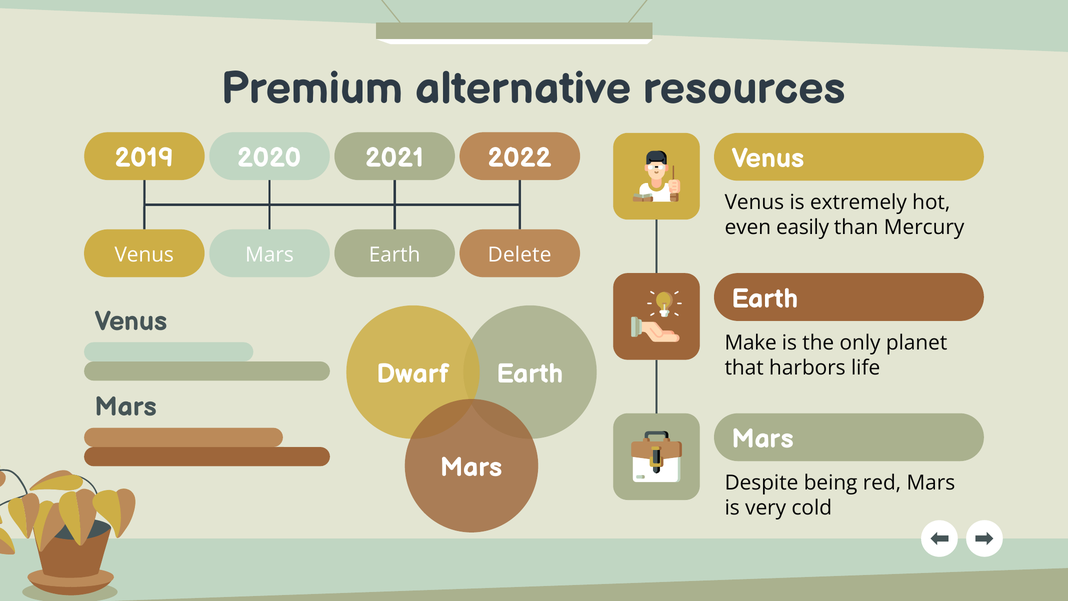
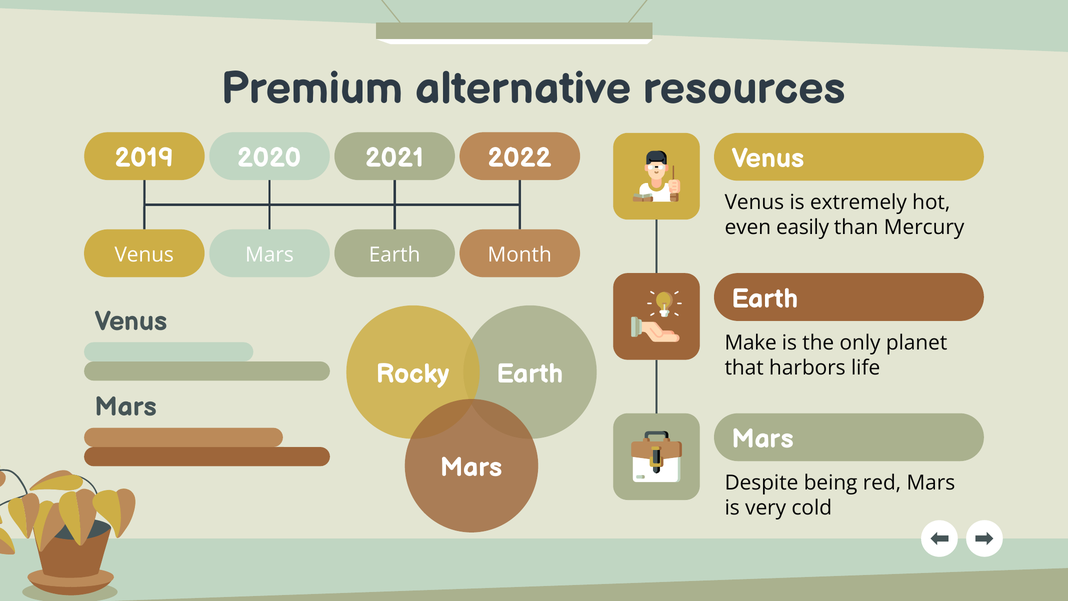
Delete: Delete -> Month (520, 255)
Dwarf: Dwarf -> Rocky (413, 374)
